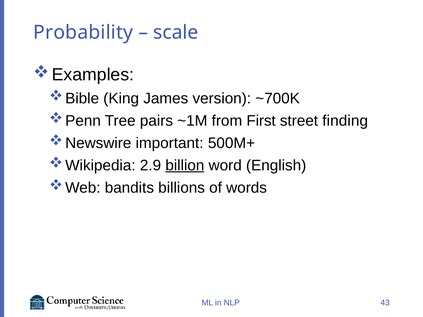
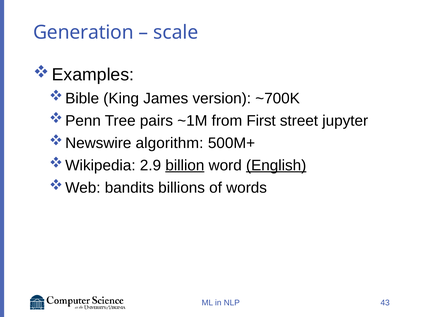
Probability: Probability -> Generation (83, 32)
finding: finding -> jupyter (345, 121)
important: important -> algorithm (170, 143)
English underline: none -> present (276, 165)
